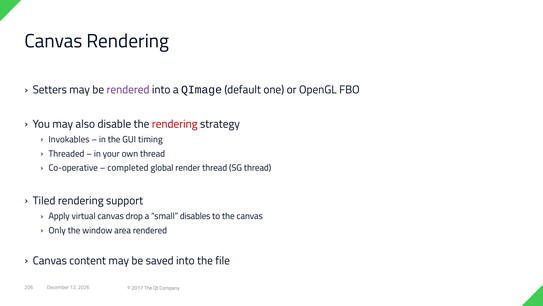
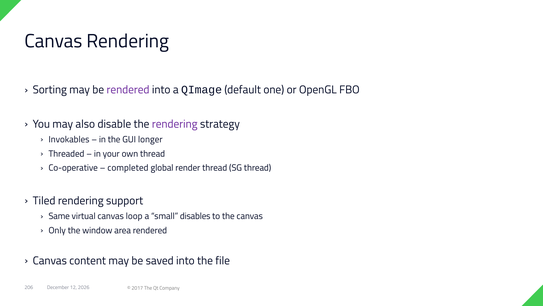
Setters: Setters -> Sorting (50, 90)
rendering colour: red -> purple (175, 124)
timing: timing -> longer (150, 139)
Apply: Apply -> Same (59, 216)
drop: drop -> loop (134, 216)
